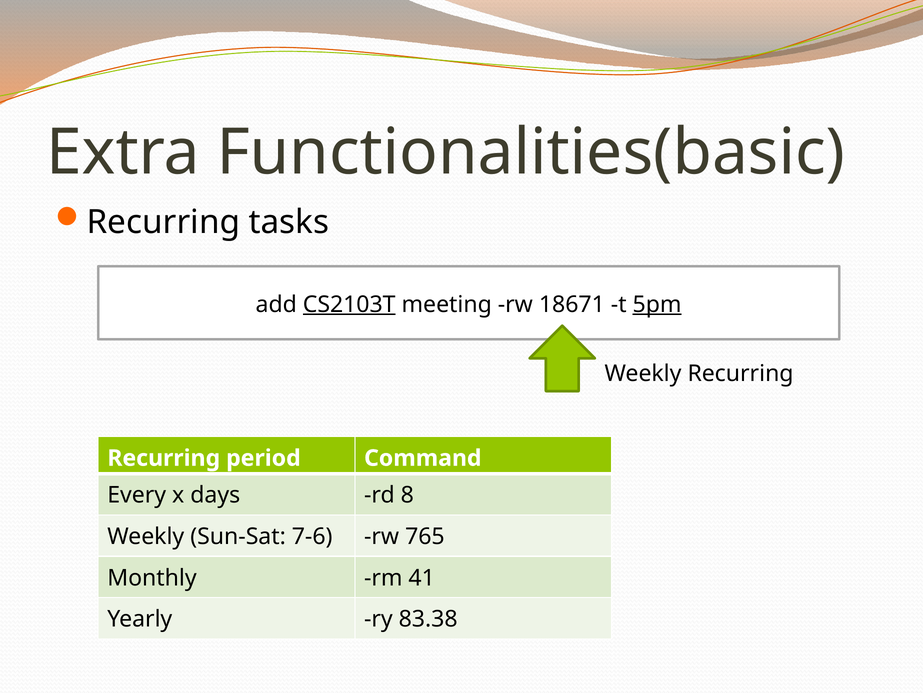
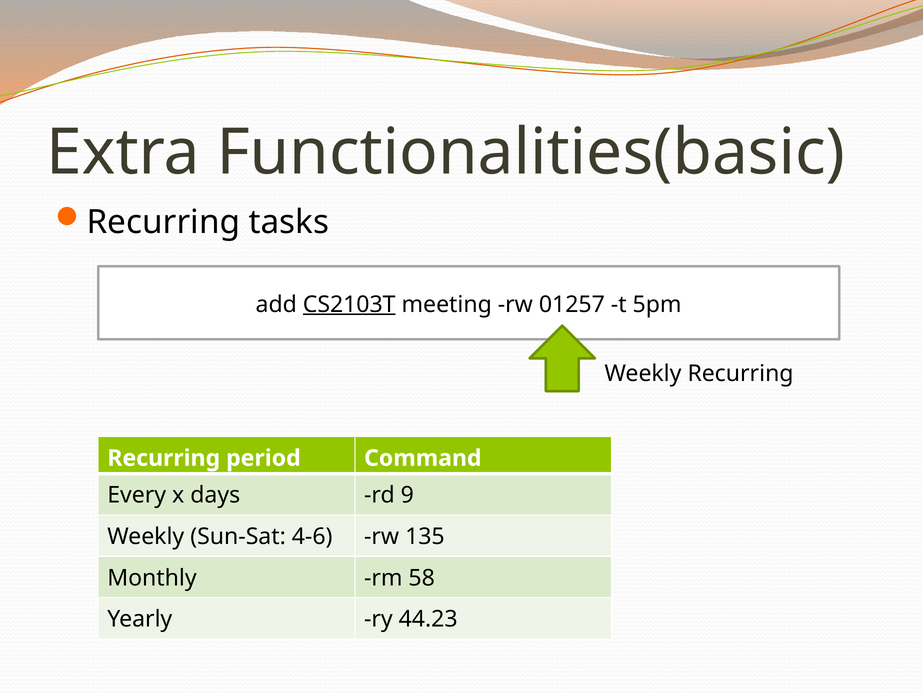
18671: 18671 -> 01257 (572, 304)
5pm underline: present -> none (657, 304)
8: 8 -> 9 (407, 495)
7-6: 7-6 -> 4-6 (312, 536)
765: 765 -> 135 (425, 536)
41: 41 -> 58 (422, 577)
83.38: 83.38 -> 44.23 (428, 619)
